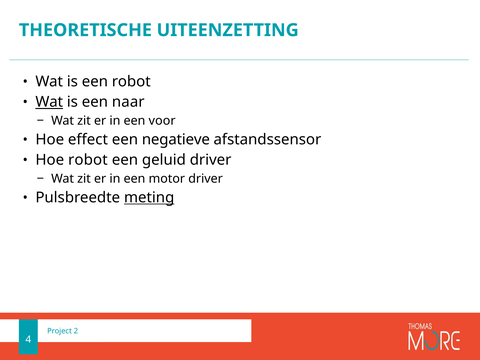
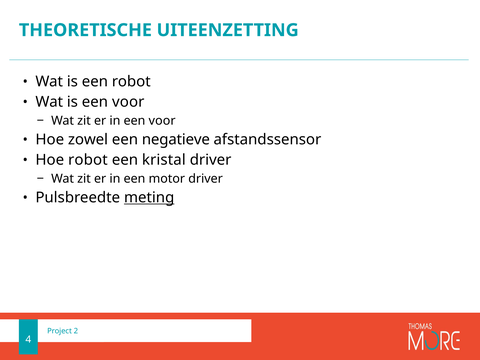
Wat underline: present -> none (49, 102)
is een naar: naar -> voor (128, 102)
effect: effect -> zowel (88, 140)
geluid: geluid -> kristal (164, 160)
